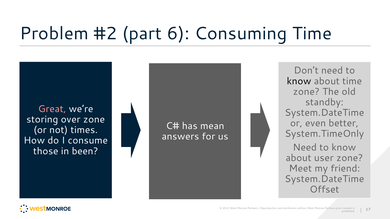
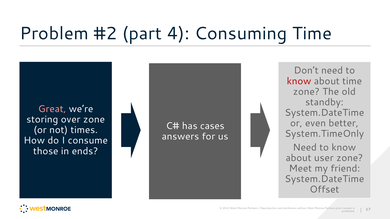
6: 6 -> 4 (178, 34)
know colour: black -> red (299, 81)
mean: mean -> cases (212, 126)
been: been -> ends (85, 151)
